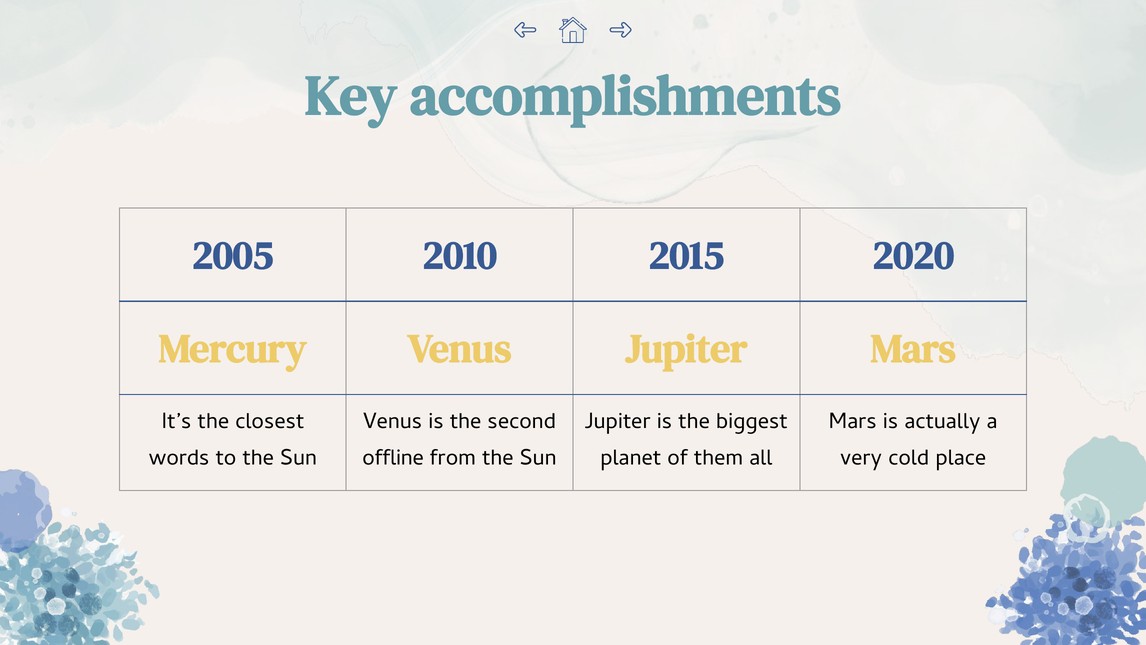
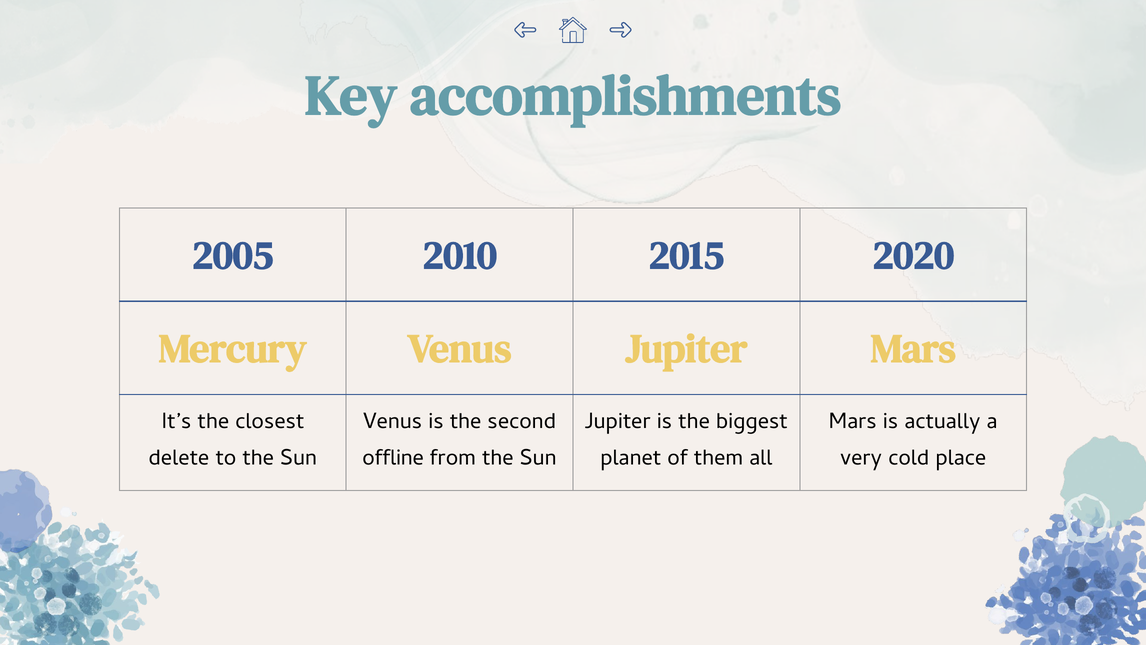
words: words -> delete (179, 457)
